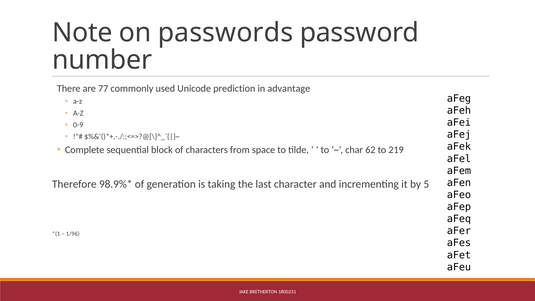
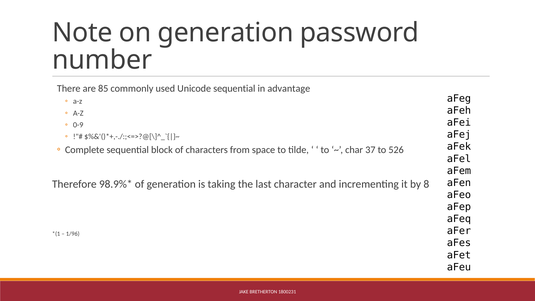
on passwords: passwords -> generation (226, 33)
77: 77 -> 85 (103, 88)
Unicode prediction: prediction -> sequential (234, 88)
62: 62 -> 37 (370, 150)
219: 219 -> 526 (396, 150)
5: 5 -> 8 (426, 184)
